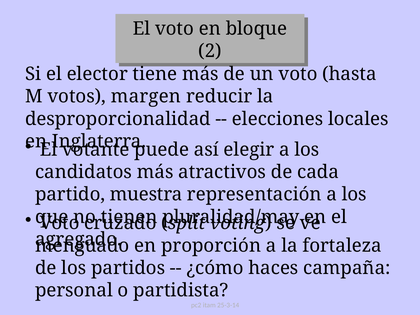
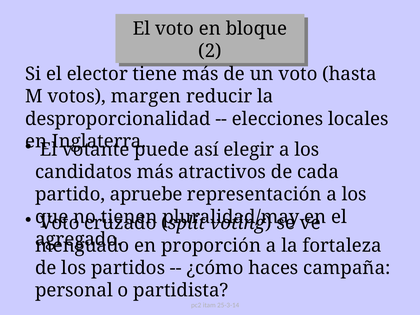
muestra: muestra -> apruebe (146, 194)
